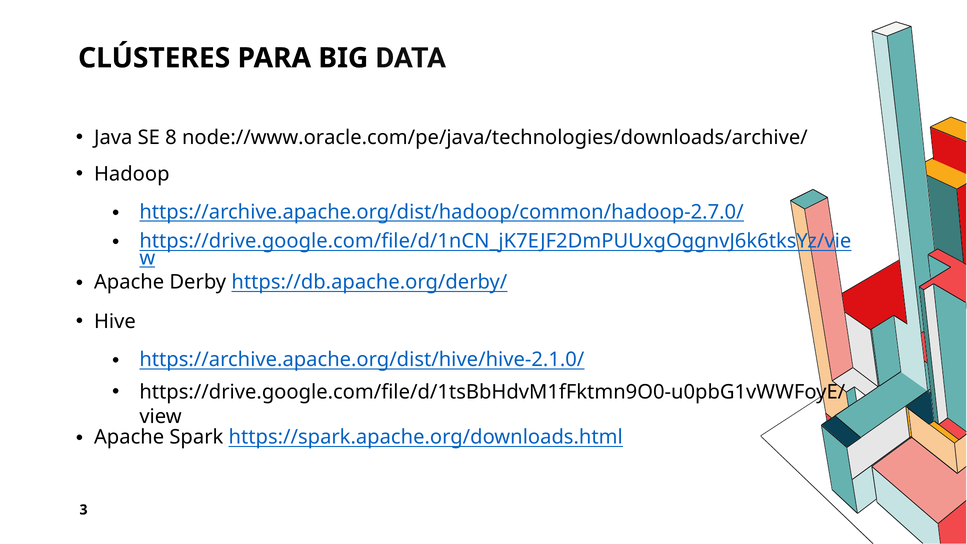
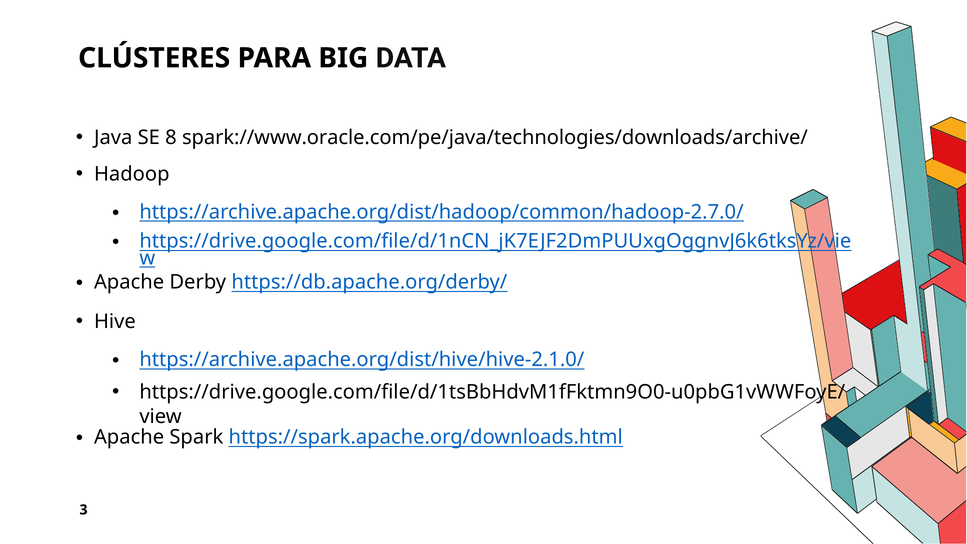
node://www.oracle.com/pe/java/technologies/downloads/archive/: node://www.oracle.com/pe/java/technologies/downloads/archive/ -> spark://www.oracle.com/pe/java/technologies/downloads/archive/ (495, 138)
